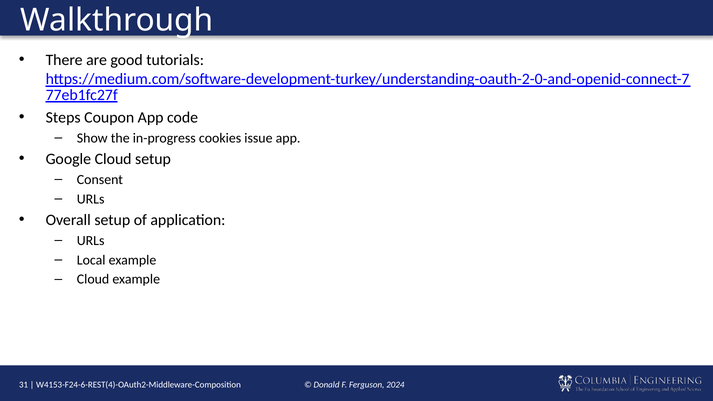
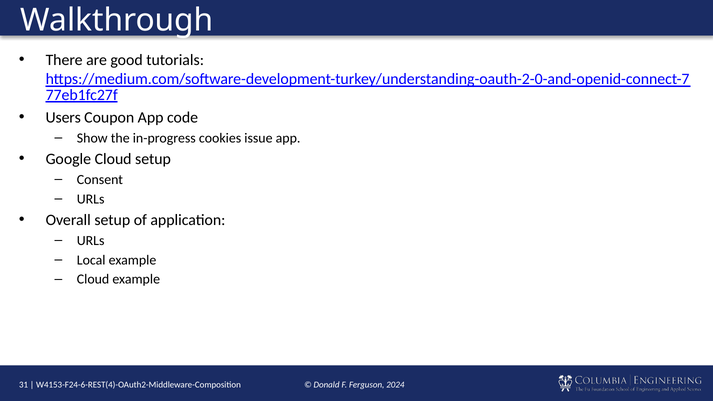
Steps: Steps -> Users (63, 118)
